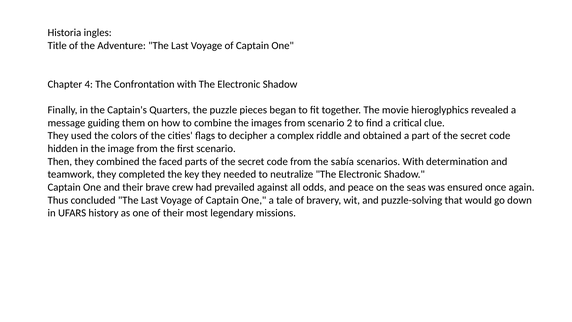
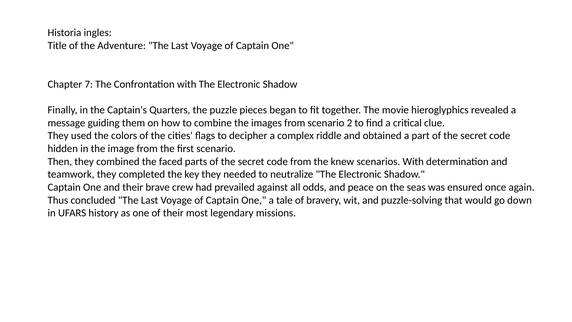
4: 4 -> 7 (89, 84)
sabía: sabía -> knew (342, 161)
